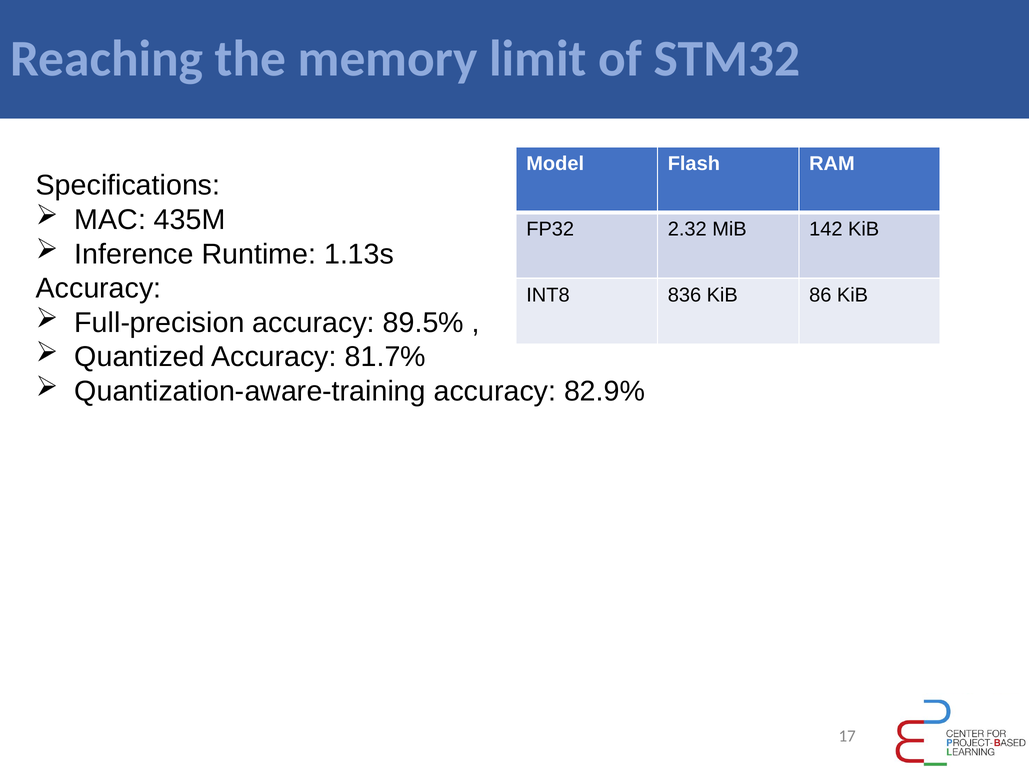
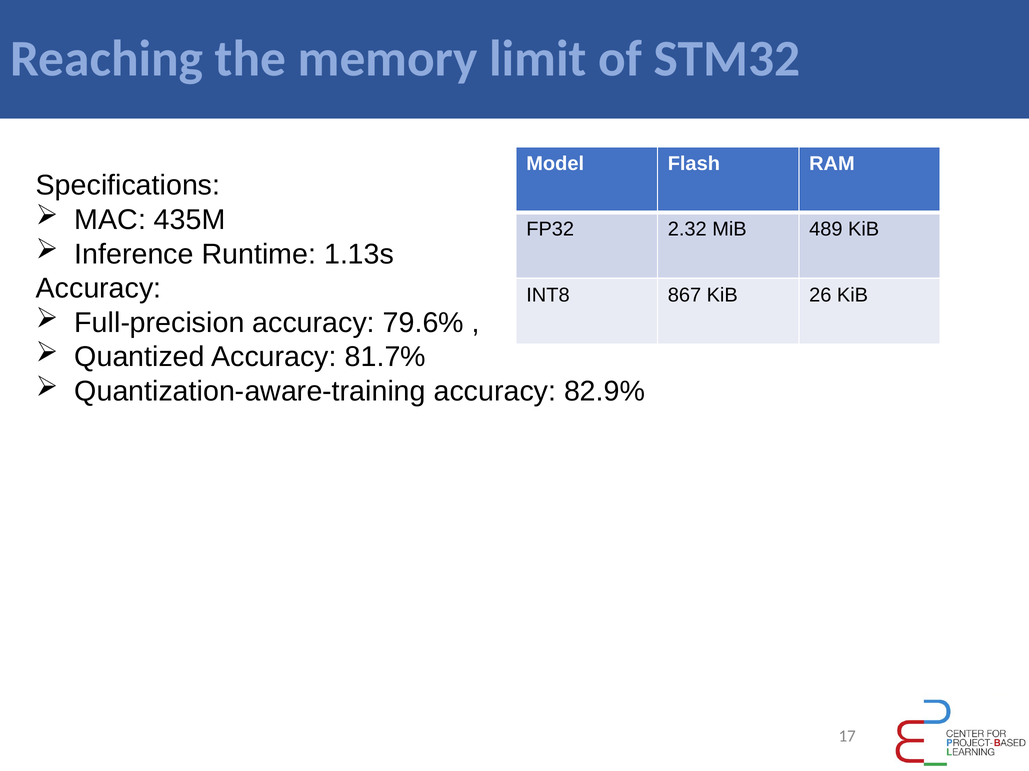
142: 142 -> 489 (826, 229)
836: 836 -> 867 (684, 295)
86: 86 -> 26 (820, 295)
89.5%: 89.5% -> 79.6% (423, 323)
